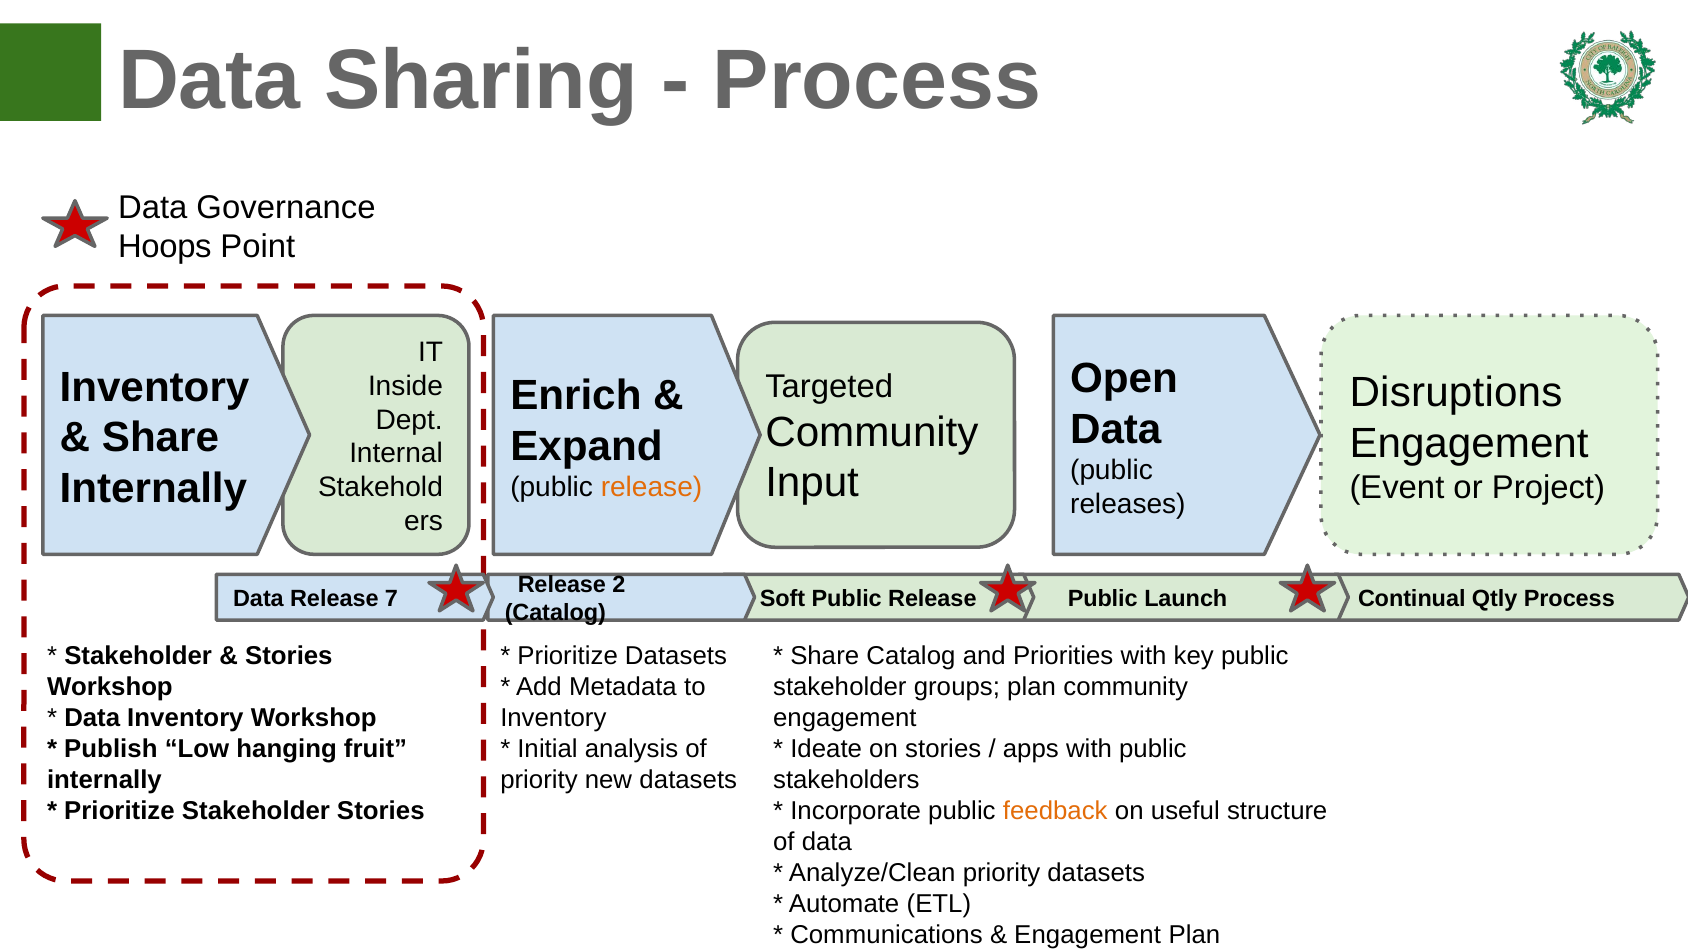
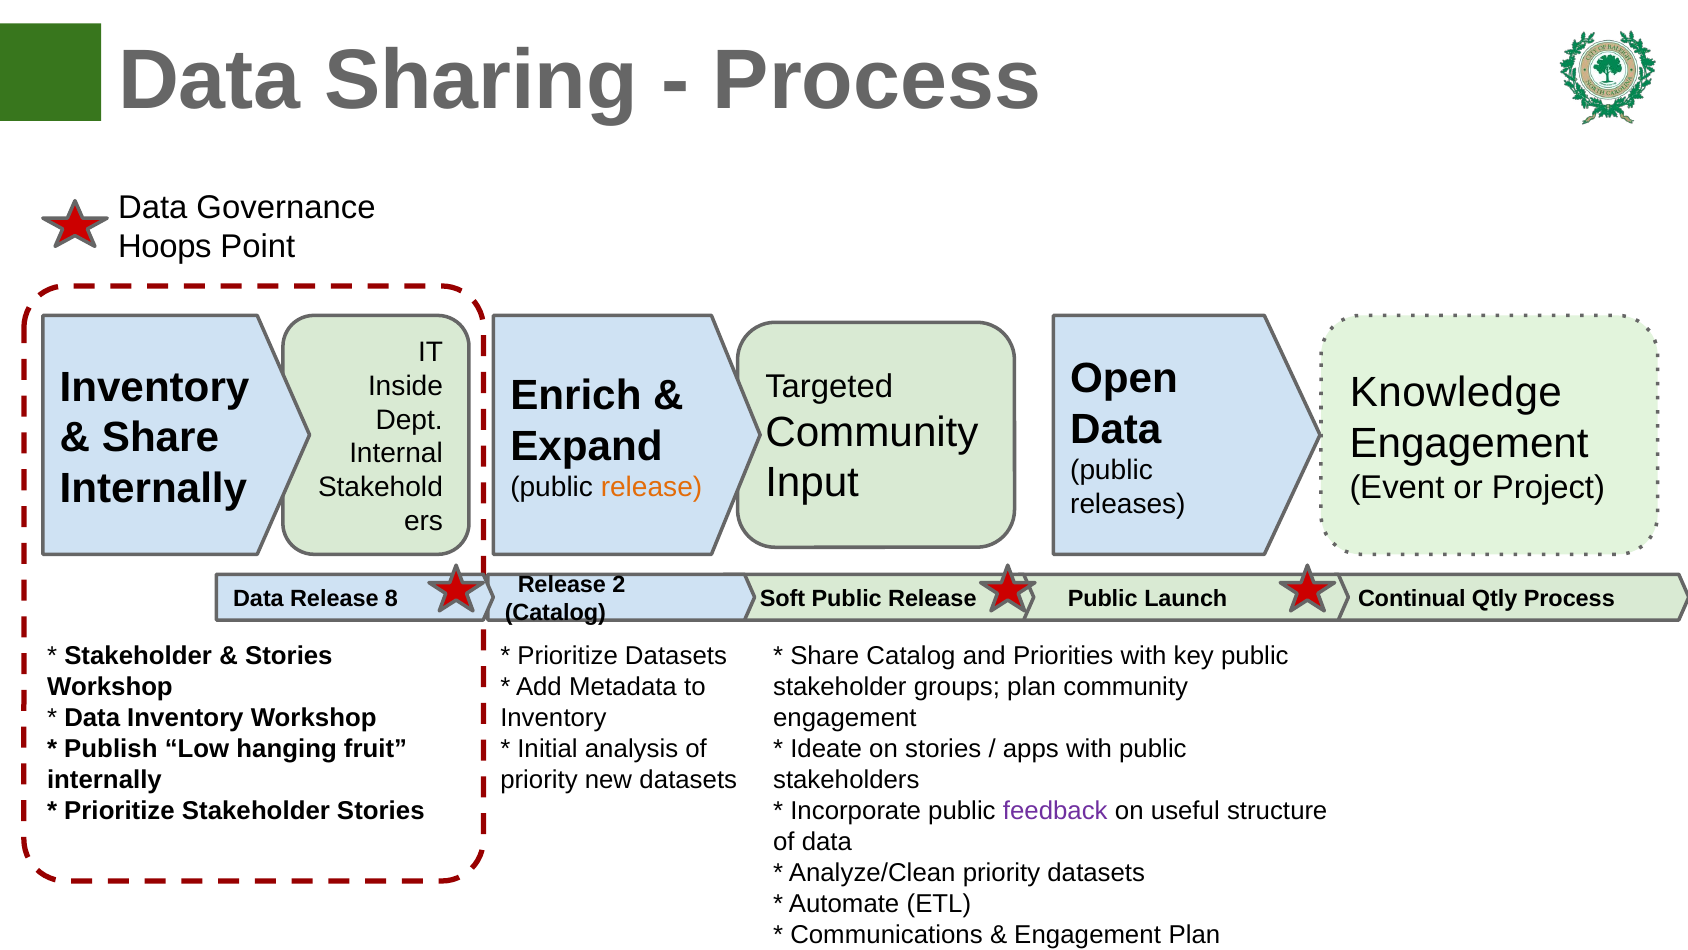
Disruptions: Disruptions -> Knowledge (1456, 393)
7: 7 -> 8 (391, 598)
feedback colour: orange -> purple (1055, 811)
